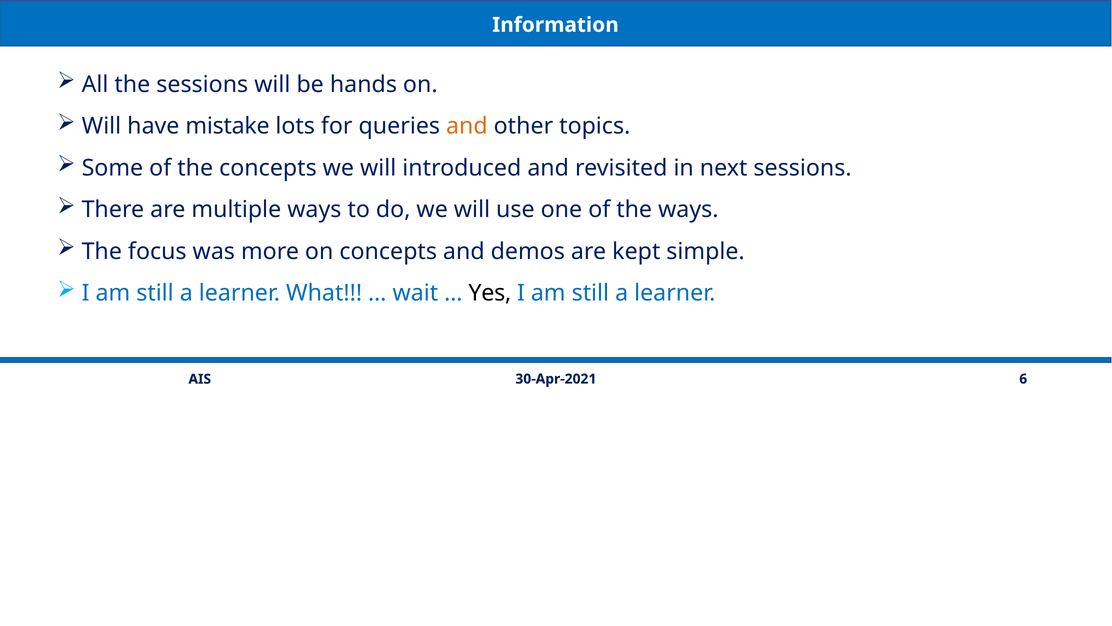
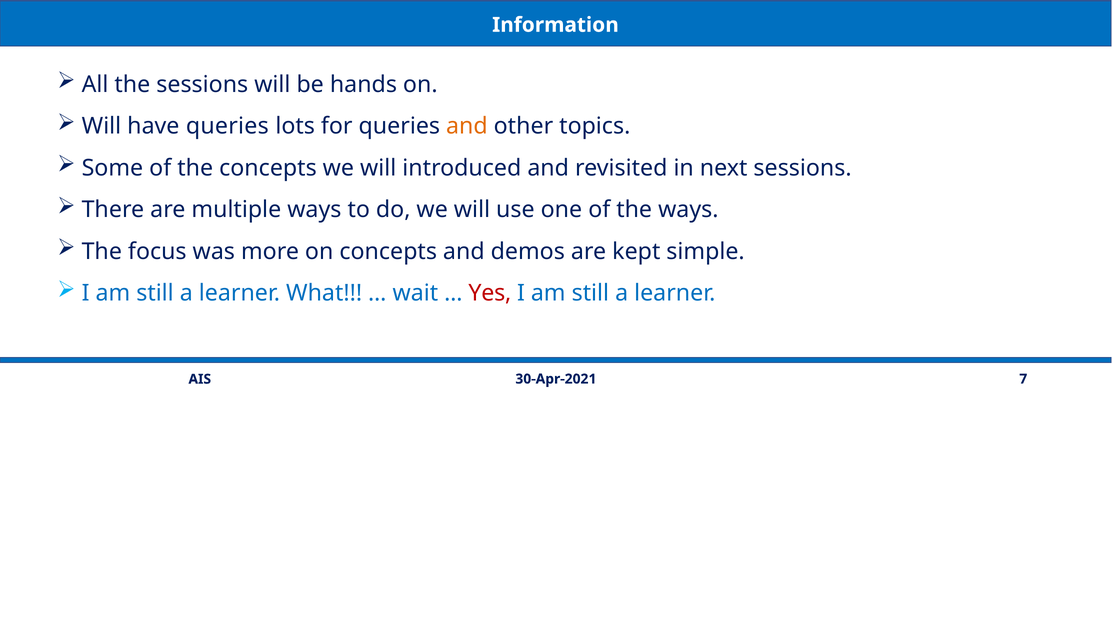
have mistake: mistake -> queries (227, 126)
Yes colour: black -> red (490, 293)
6: 6 -> 7 (1023, 379)
